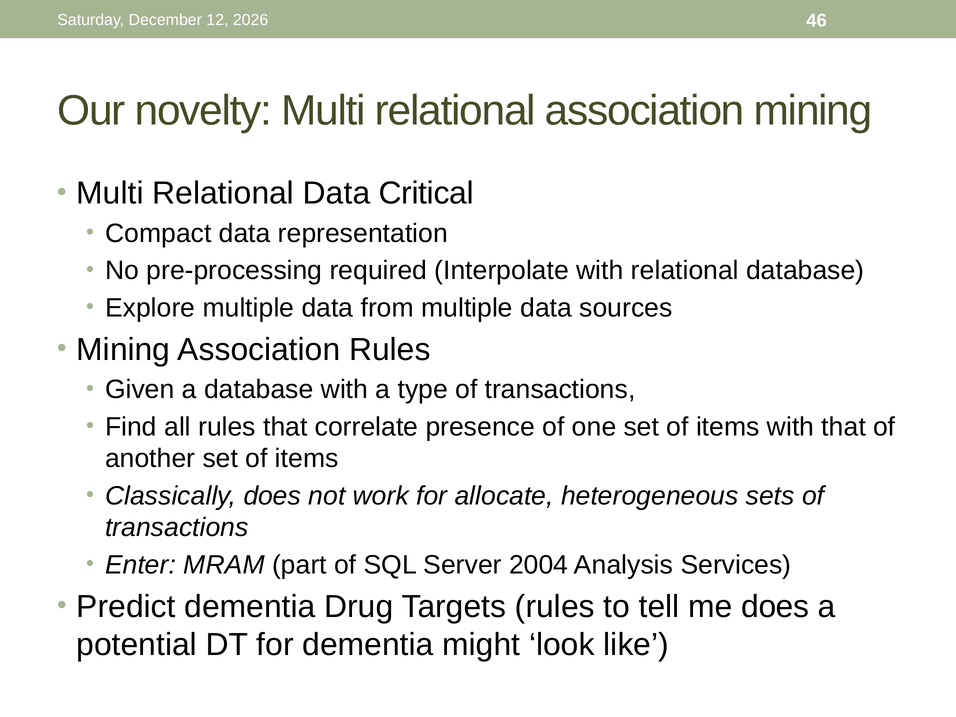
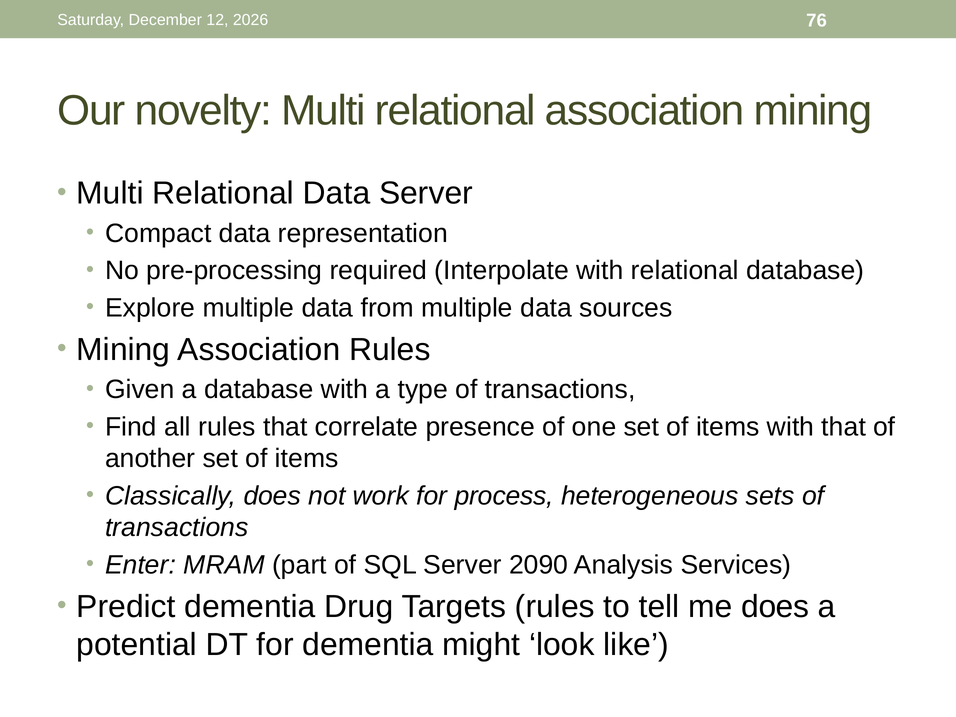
46: 46 -> 76 (817, 20)
Data Critical: Critical -> Server (426, 193)
allocate: allocate -> process (504, 496)
2004: 2004 -> 2090 (539, 565)
